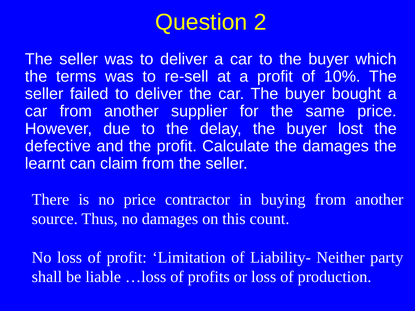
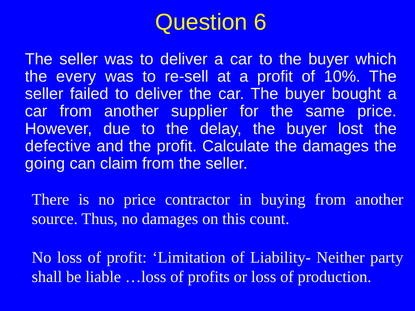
2: 2 -> 6 (260, 22)
terms: terms -> every (76, 77)
learnt: learnt -> going (45, 164)
